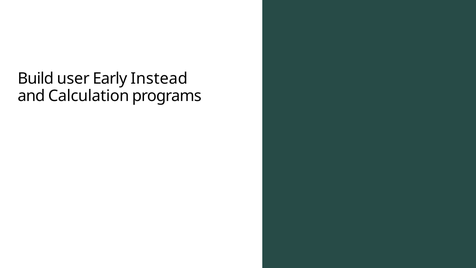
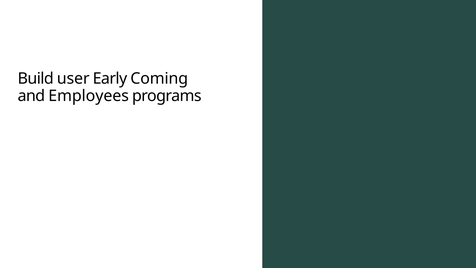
Instead: Instead -> Coming (159, 79)
Calculation: Calculation -> Employees (89, 96)
